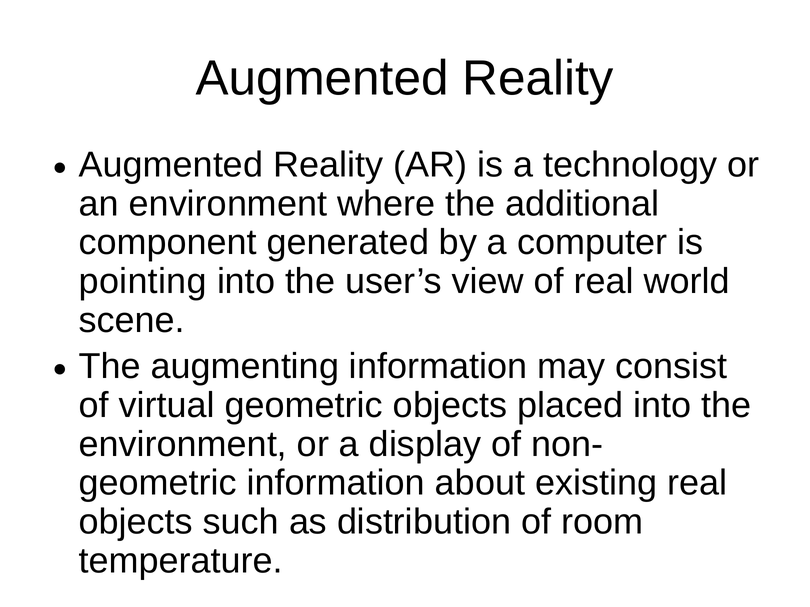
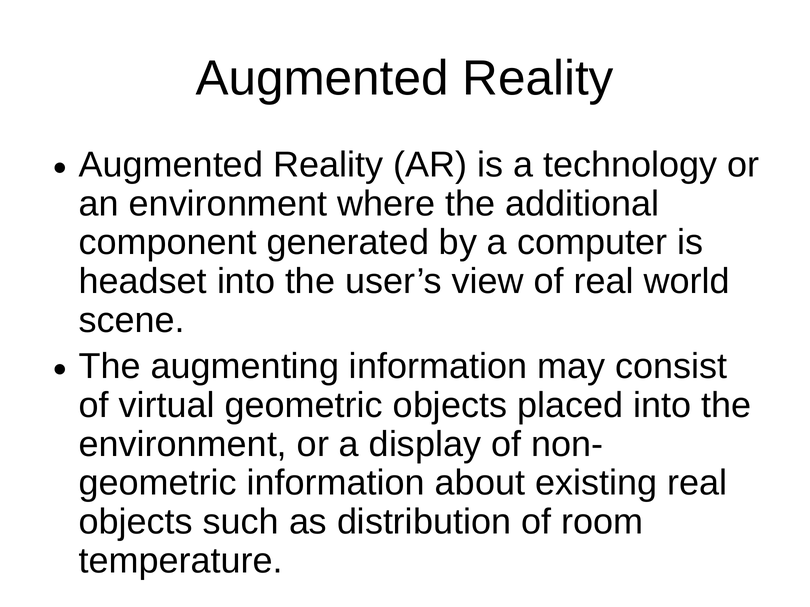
pointing: pointing -> headset (143, 282)
